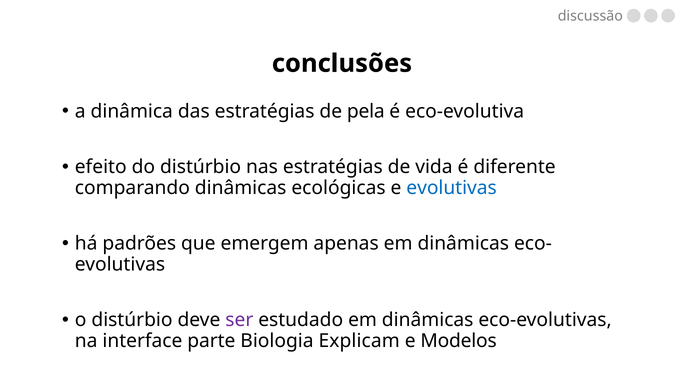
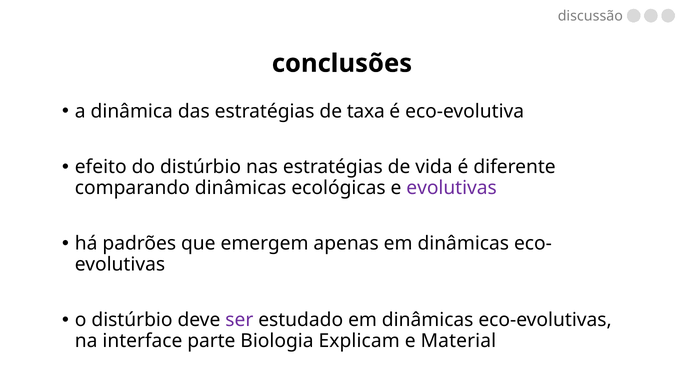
pela: pela -> taxa (366, 111)
evolutivas colour: blue -> purple (452, 188)
Modelos: Modelos -> Material (458, 341)
